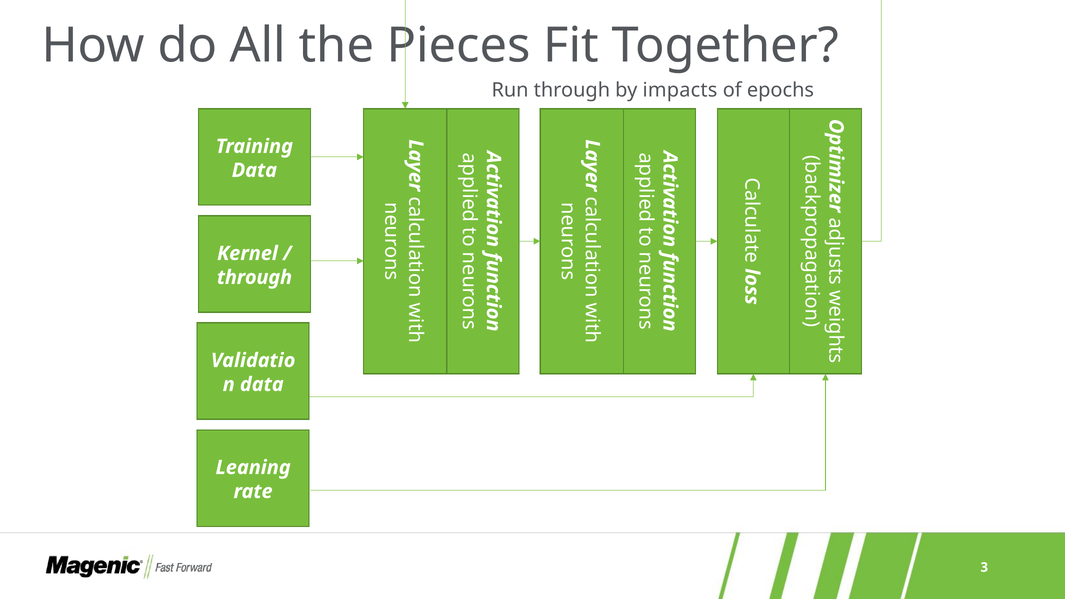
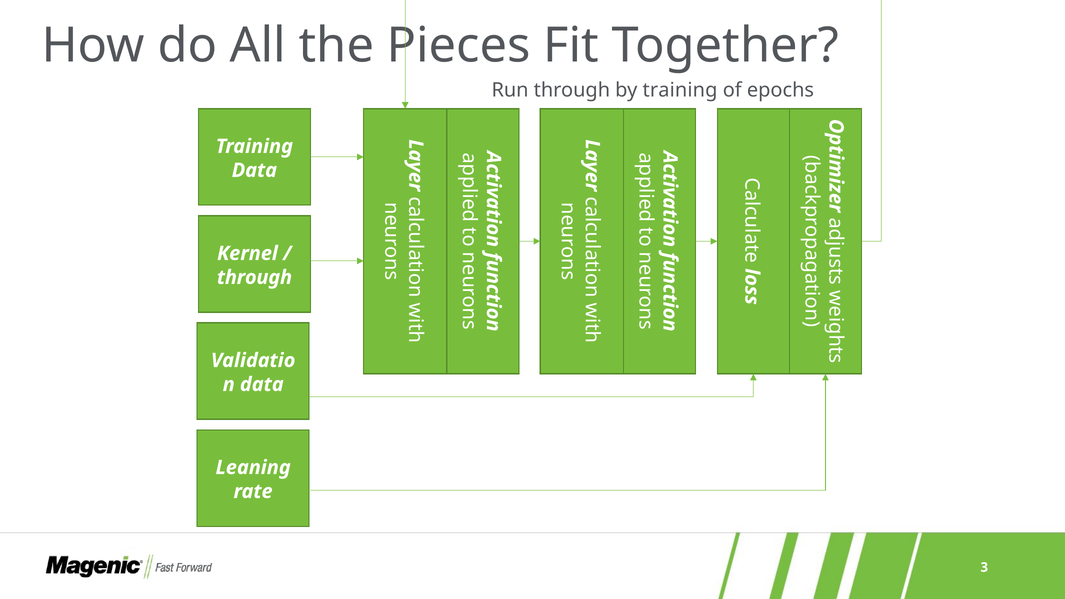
by impacts: impacts -> training (680, 90)
